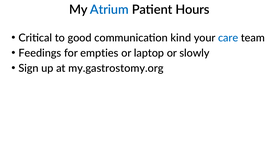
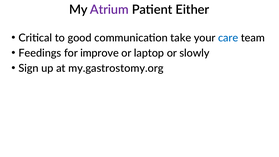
Atrium colour: blue -> purple (109, 10)
Hours: Hours -> Either (192, 10)
kind: kind -> take (181, 38)
empties: empties -> improve (99, 53)
